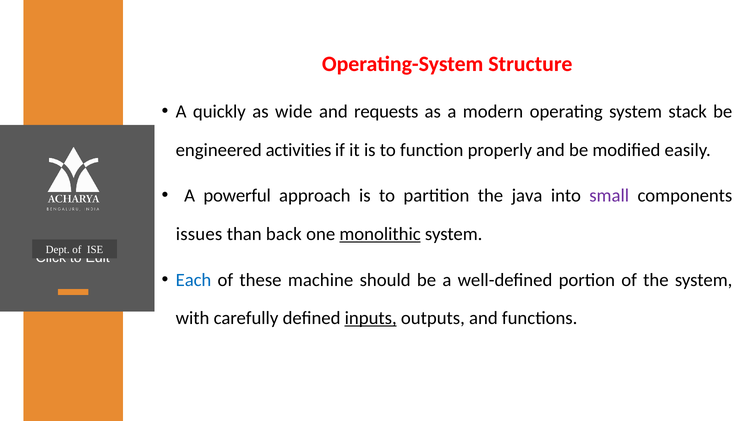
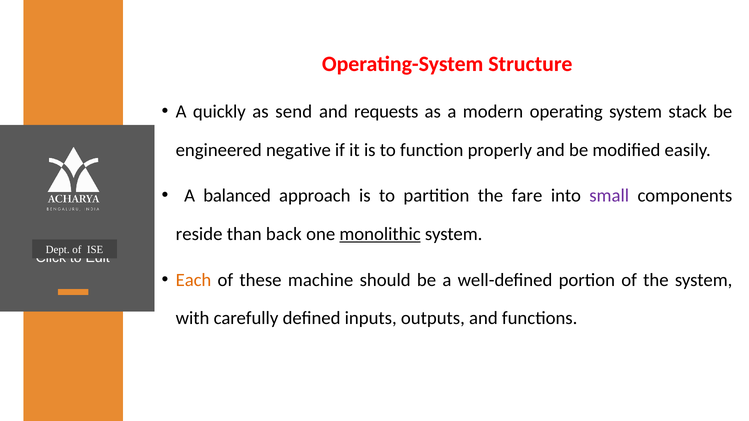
wide: wide -> send (294, 112)
activities: activities -> negative (298, 150)
powerful: powerful -> balanced (237, 196)
java: java -> fare (527, 196)
issues: issues -> reside (199, 234)
Each colour: blue -> orange (193, 280)
inputs underline: present -> none (371, 318)
